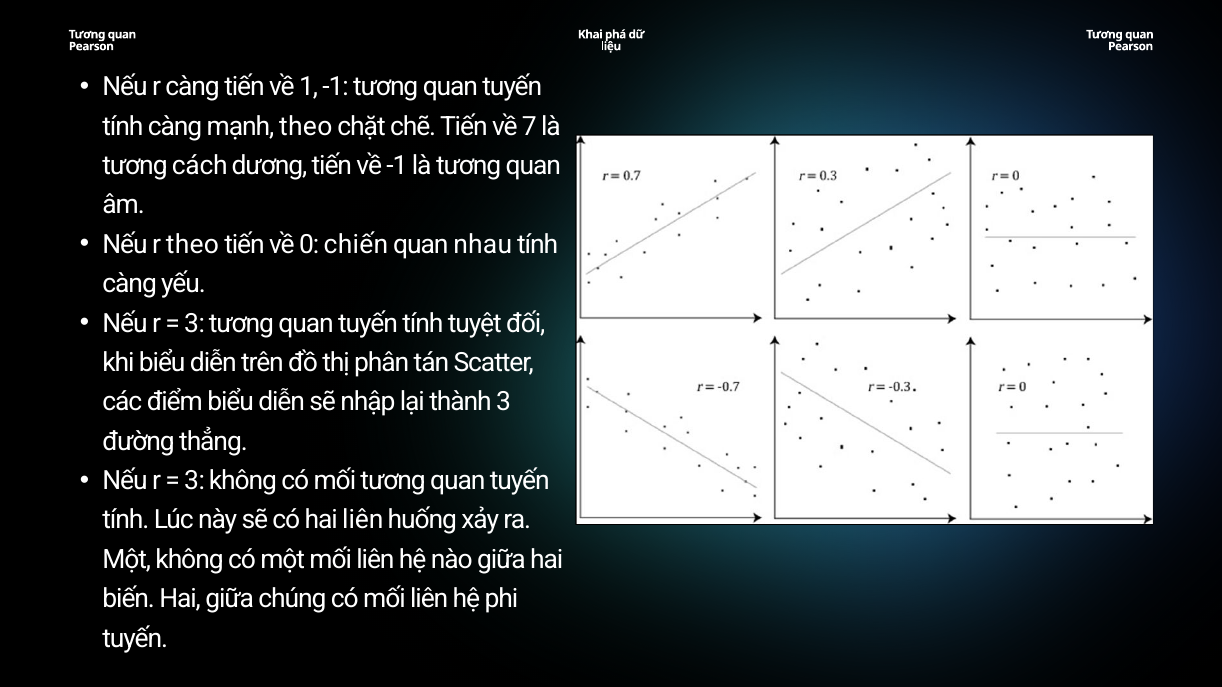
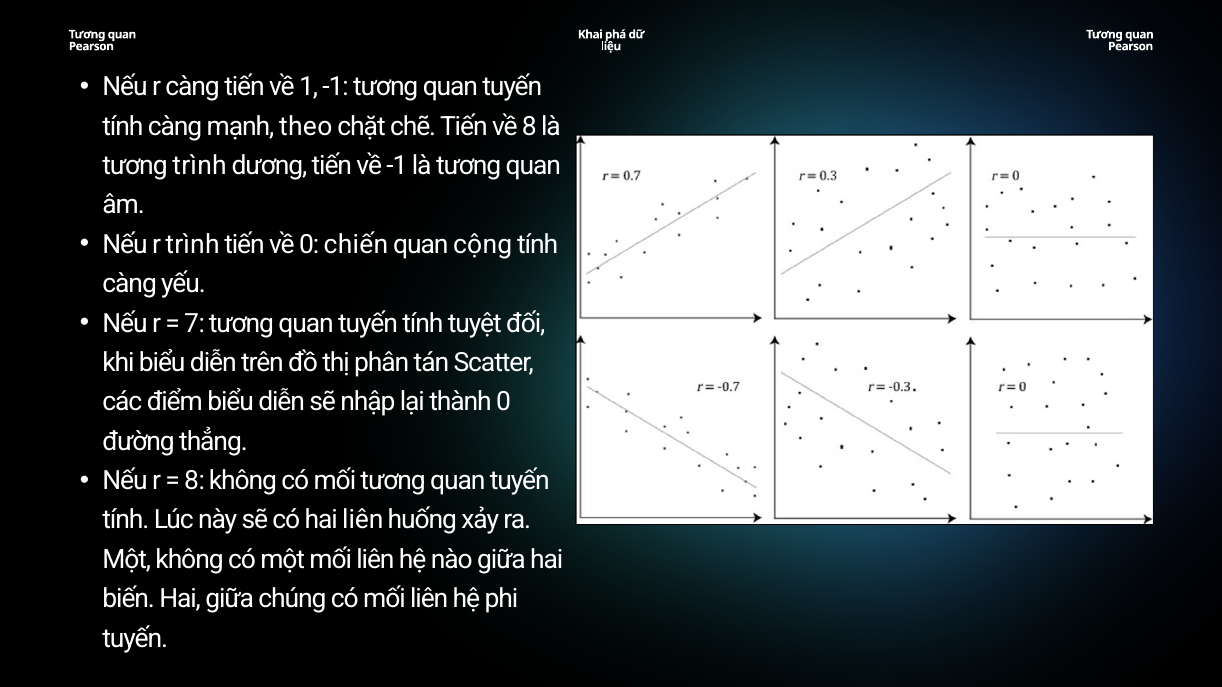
về 7: 7 -> 8 (529, 126)
tương cách: cách -> trình (200, 166)
r theo: theo -> trình (192, 245)
nhau: nhau -> cộng (483, 245)
3: 3 -> 7 (195, 323)
thành 3: 3 -> 0 (504, 402)
3: 3 -> 8 (195, 481)
